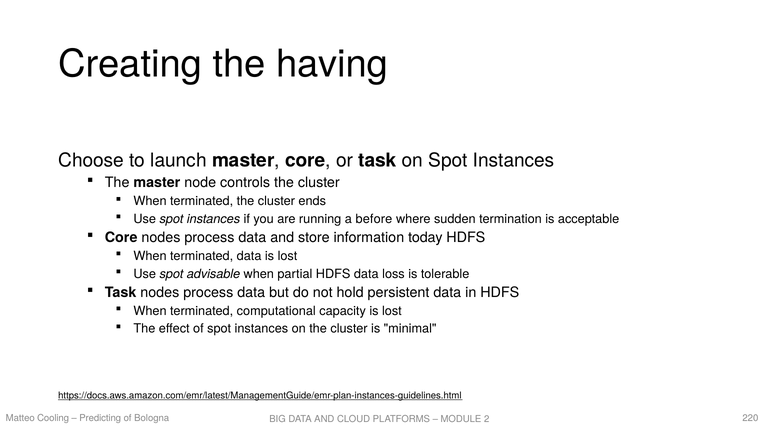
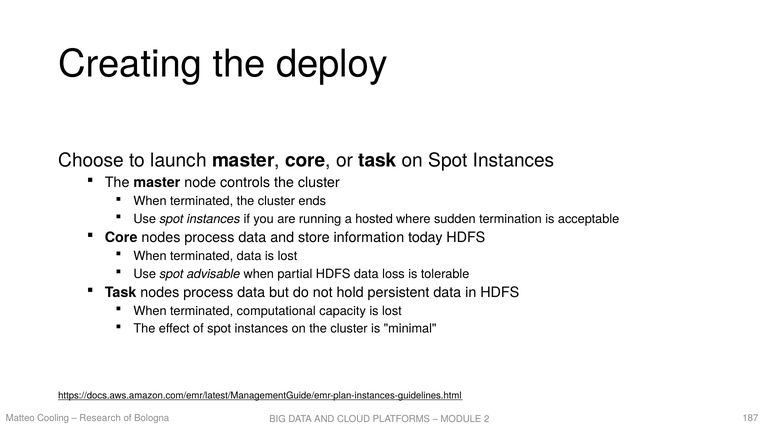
having: having -> deploy (332, 64)
before: before -> hosted (374, 219)
Predicting: Predicting -> Research (100, 418)
220: 220 -> 187 (750, 418)
